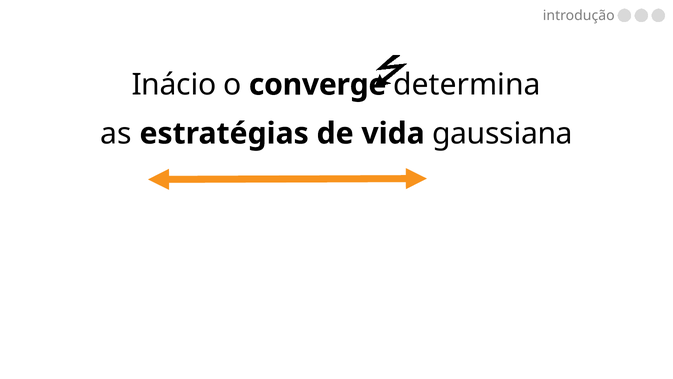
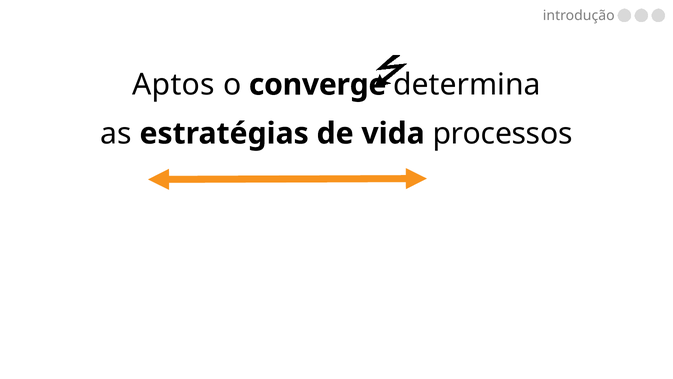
Inácio: Inácio -> Aptos (174, 85)
gaussiana: gaussiana -> processos (503, 133)
